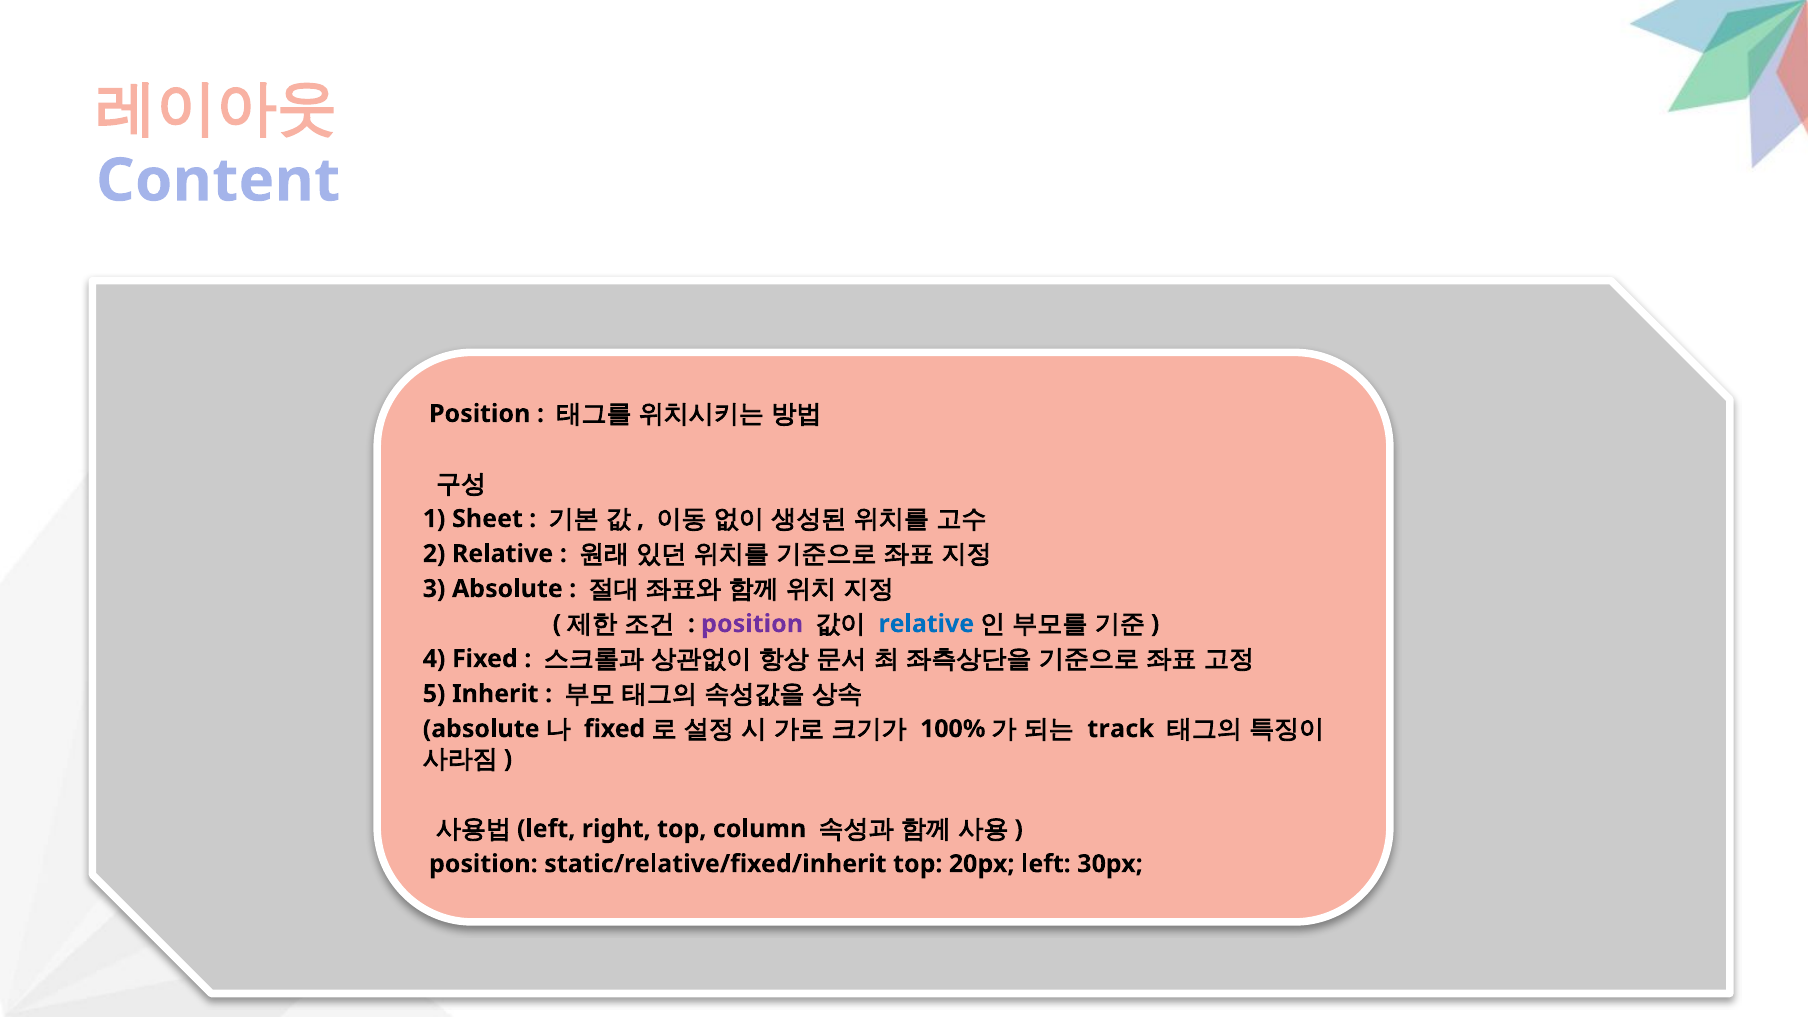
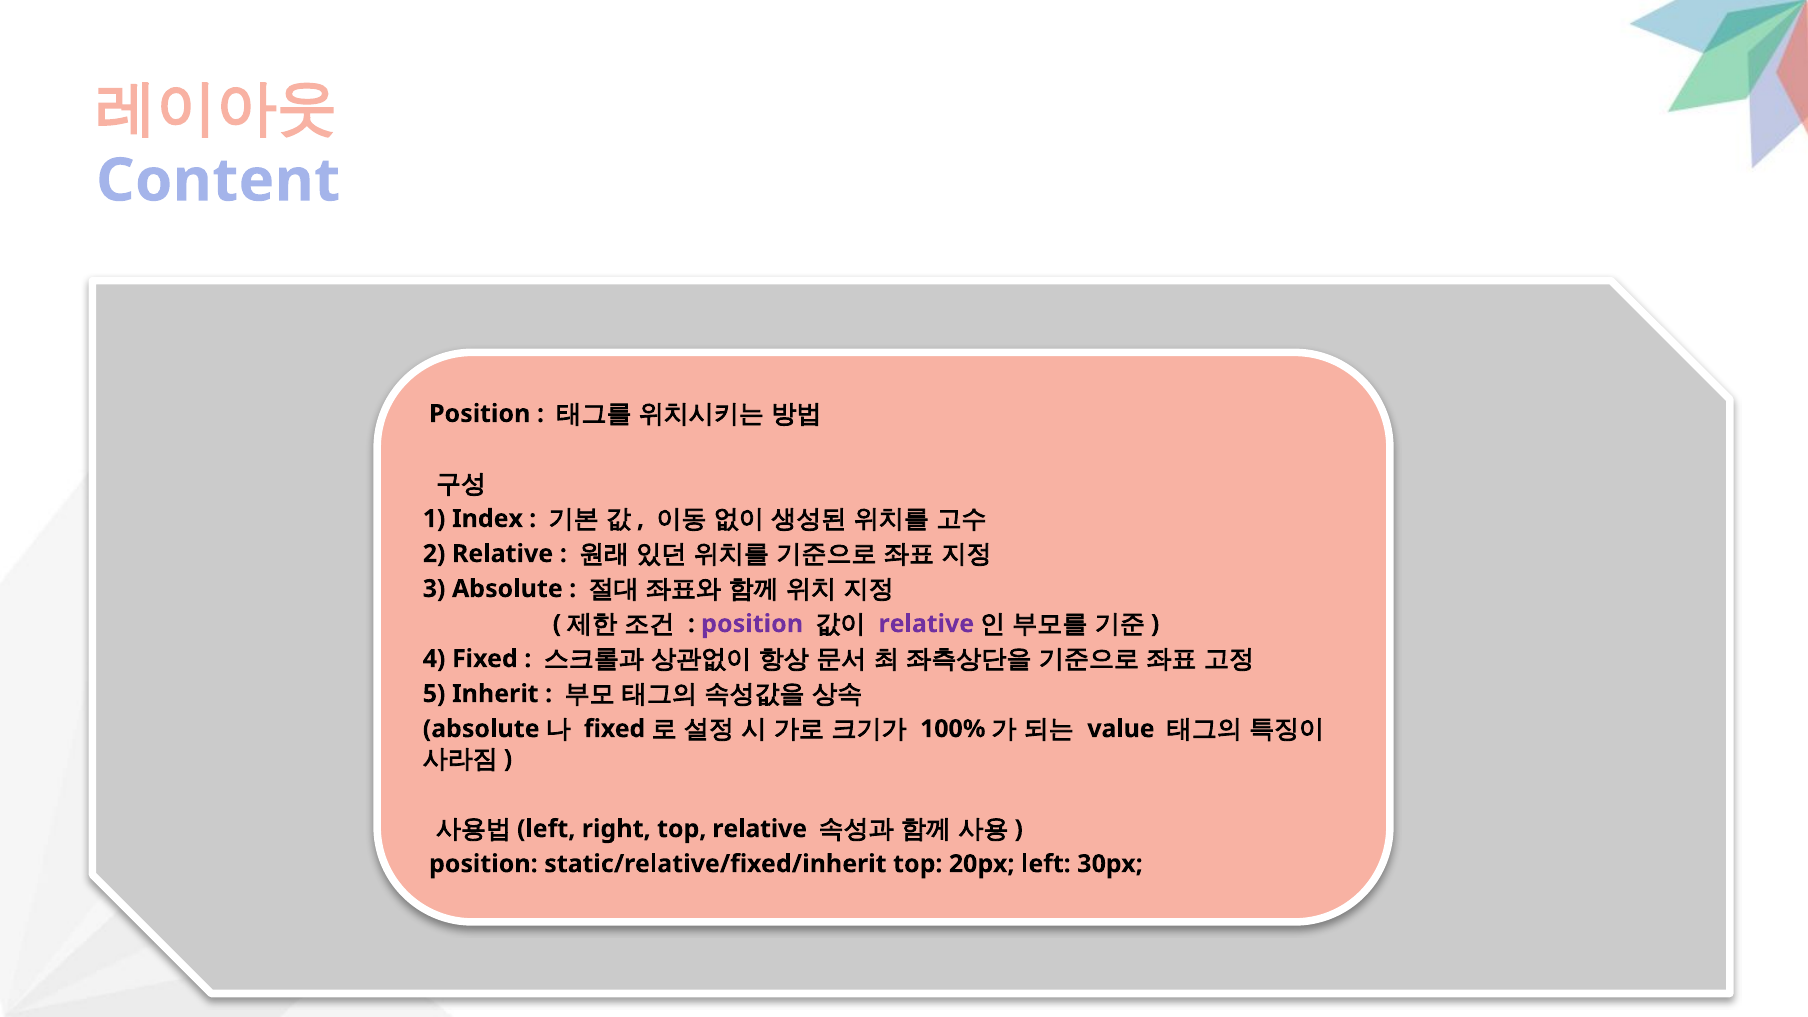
Sheet: Sheet -> Index (487, 519)
relative colour: blue -> purple (926, 624)
track: track -> value (1121, 729)
top column: column -> relative (760, 829)
